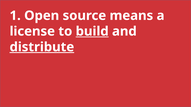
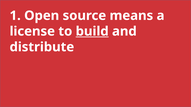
distribute underline: present -> none (42, 47)
